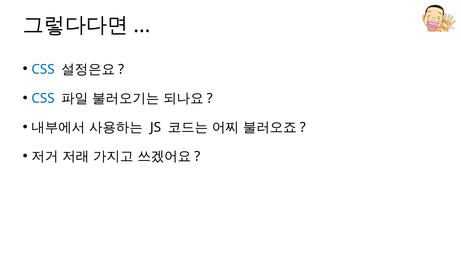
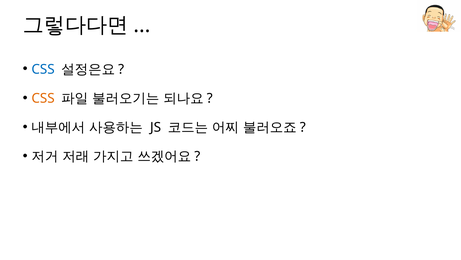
CSS colour: blue -> orange (43, 98)
